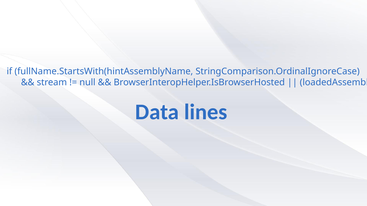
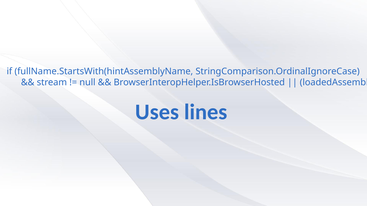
Data: Data -> Uses (157, 112)
